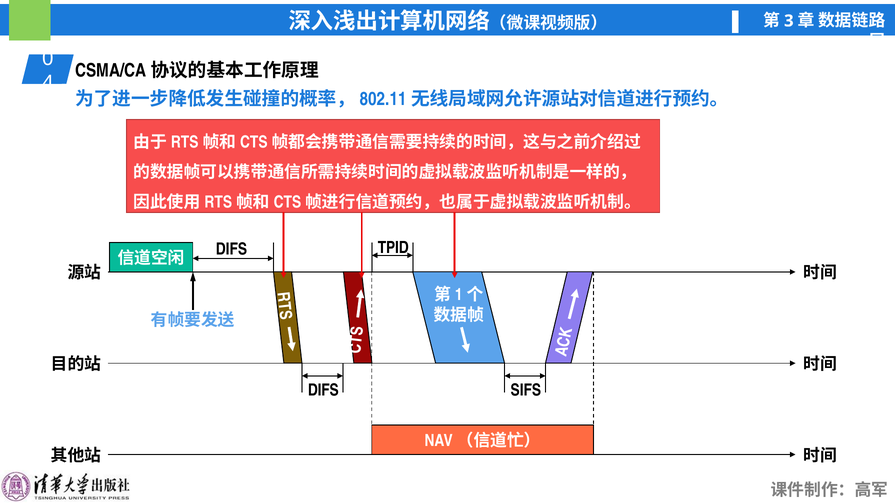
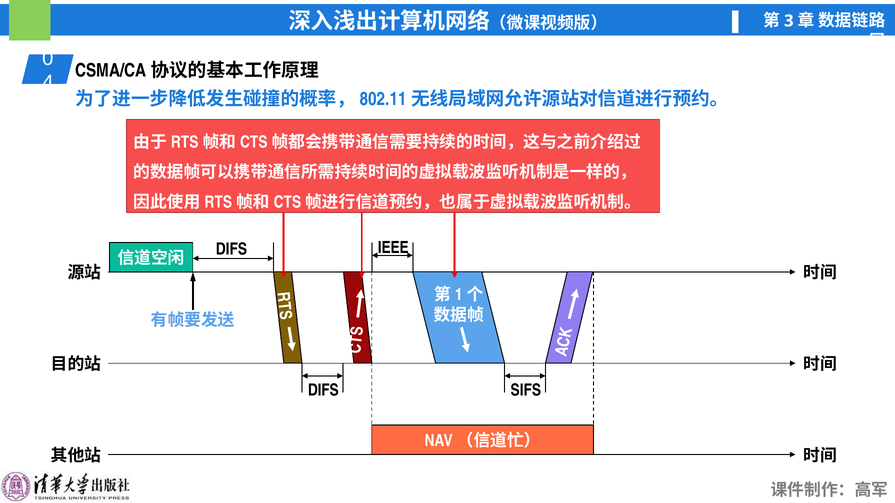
TPID: TPID -> IEEE (393, 248)
